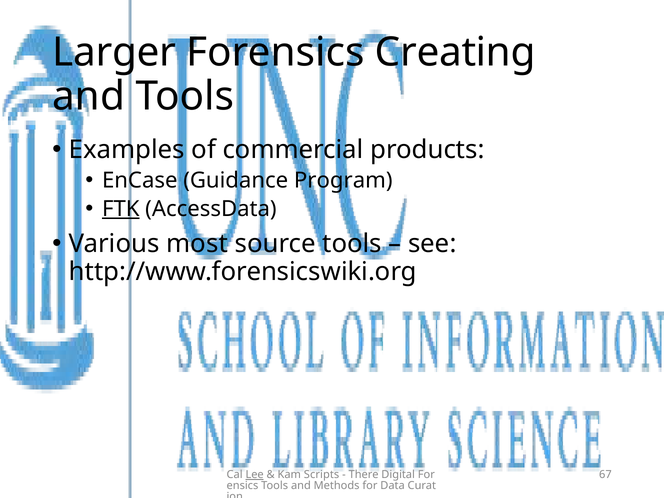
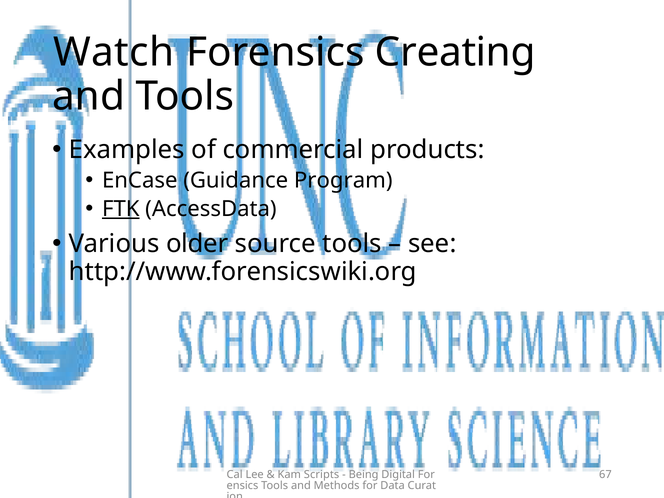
Larger: Larger -> Watch (114, 52)
most: most -> older (197, 244)
Lee underline: present -> none (255, 475)
There: There -> Being (364, 475)
